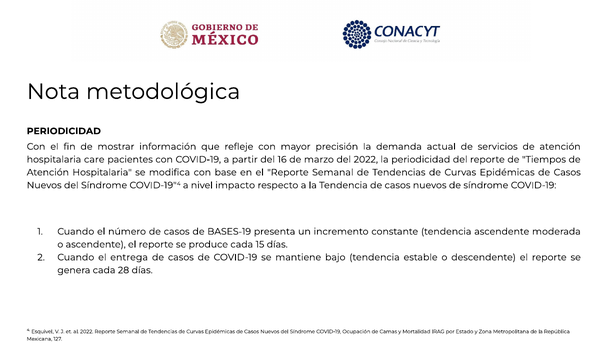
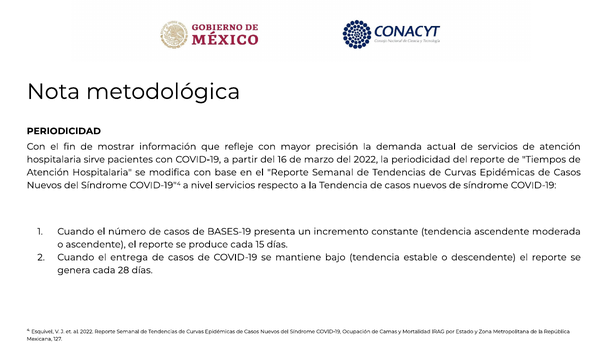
care: care -> sirve (94, 160)
nivel impacto: impacto -> servicios (235, 185)
